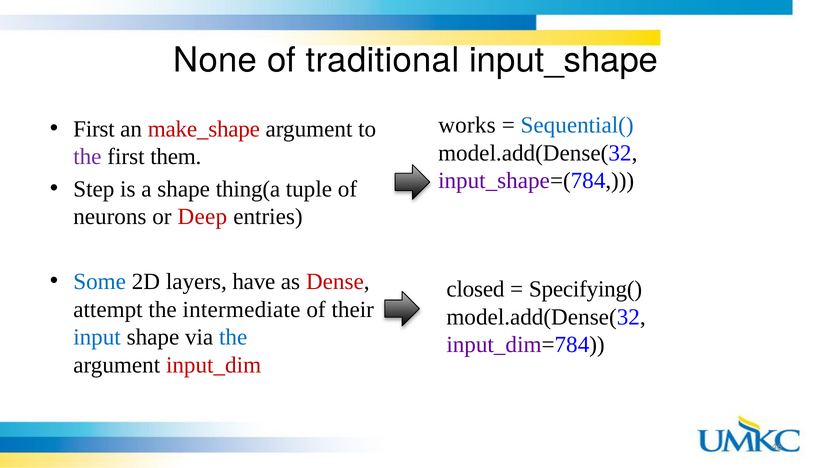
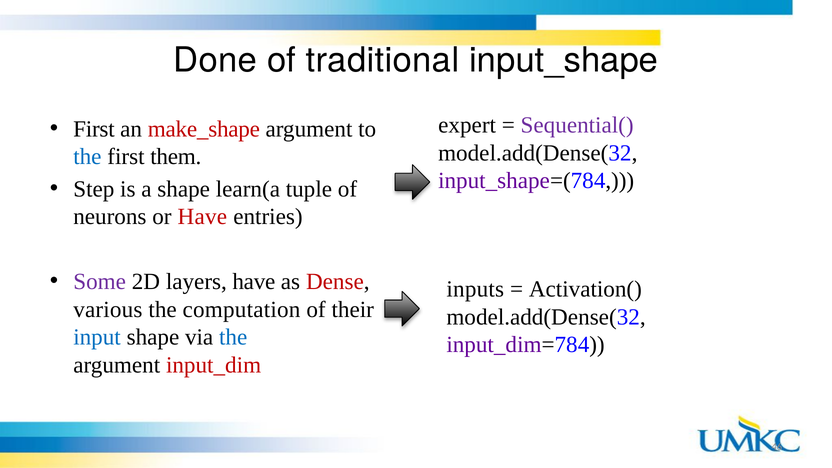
None: None -> Done (215, 60)
works: works -> expert (467, 125)
Sequential( colour: blue -> purple (577, 125)
the colour: purple -> blue (87, 157)
thing(a: thing(a -> learn(a (248, 189)
or Deep: Deep -> Have (202, 217)
Some colour: blue -> purple (100, 282)
closed: closed -> inputs (475, 289)
Specifying(: Specifying( -> Activation( (585, 289)
attempt: attempt -> various (108, 309)
intermediate: intermediate -> computation (241, 309)
